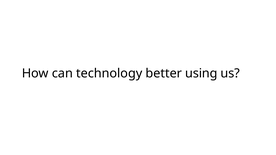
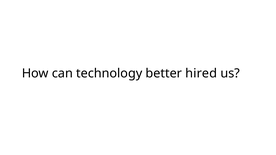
using: using -> hired (201, 73)
